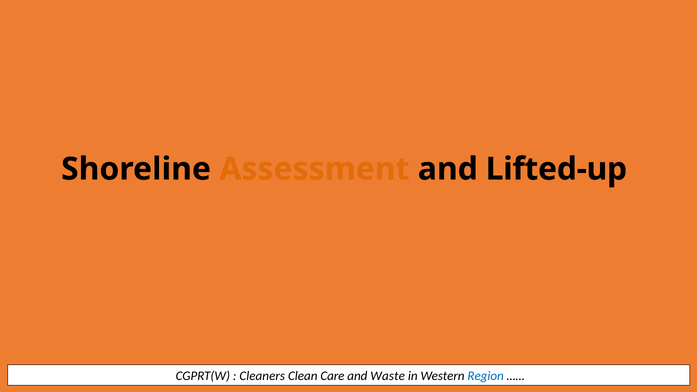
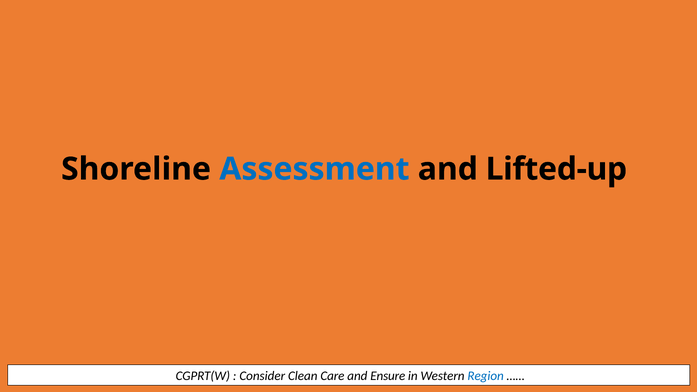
Assessment colour: orange -> blue (314, 169)
Cleaners: Cleaners -> Consider (262, 376)
Waste: Waste -> Ensure (388, 376)
